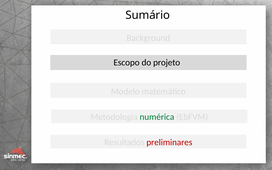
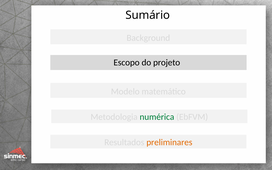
preliminares colour: red -> orange (169, 142)
